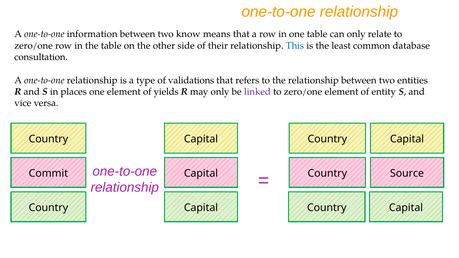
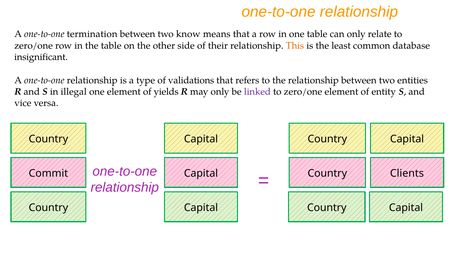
information: information -> termination (92, 34)
This colour: blue -> orange (295, 46)
consultation: consultation -> insignificant (41, 57)
places: places -> illegal (74, 92)
Source: Source -> Clients (407, 173)
